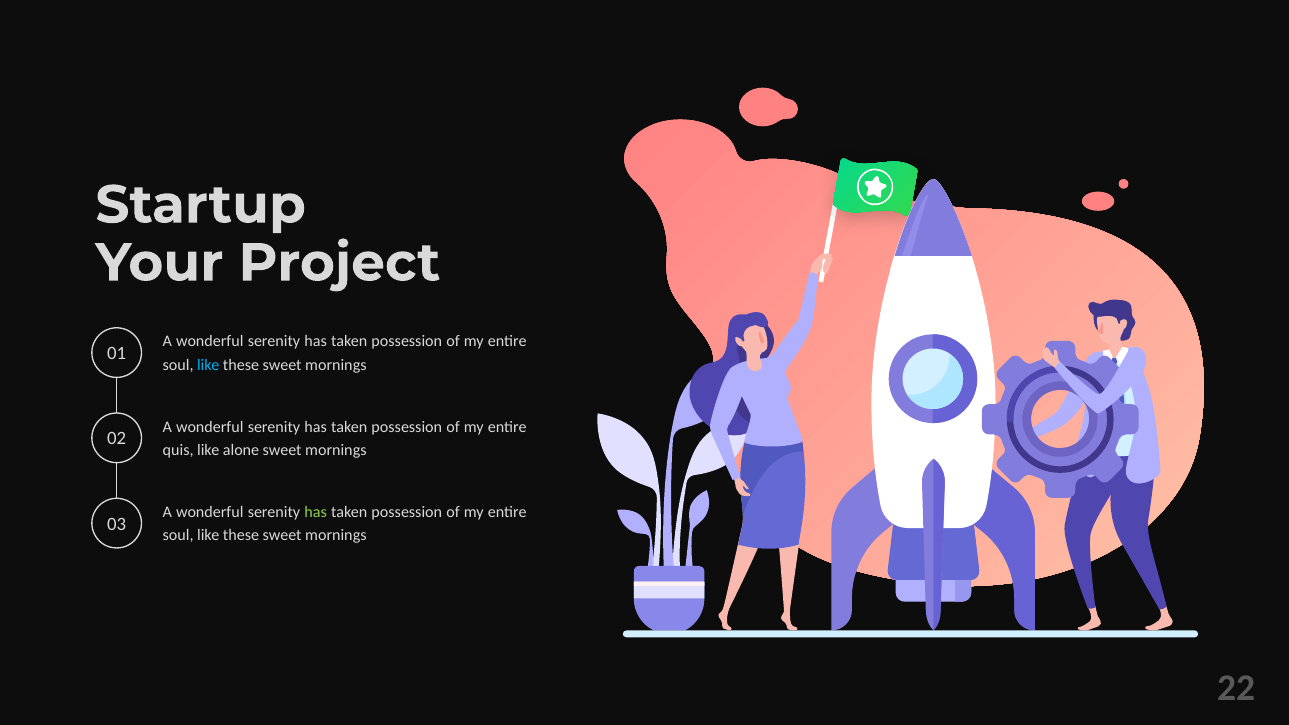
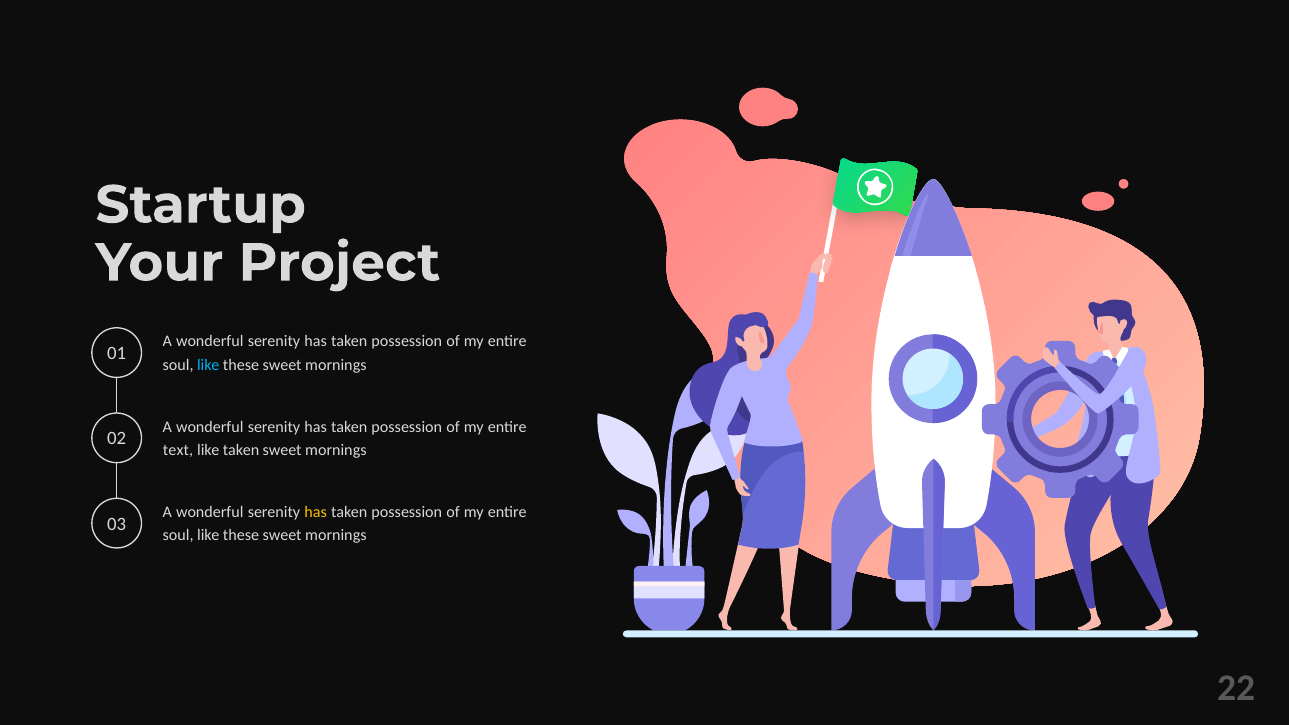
quis: quis -> text (178, 450)
like alone: alone -> taken (241, 450)
has colour: light green -> yellow (316, 512)
